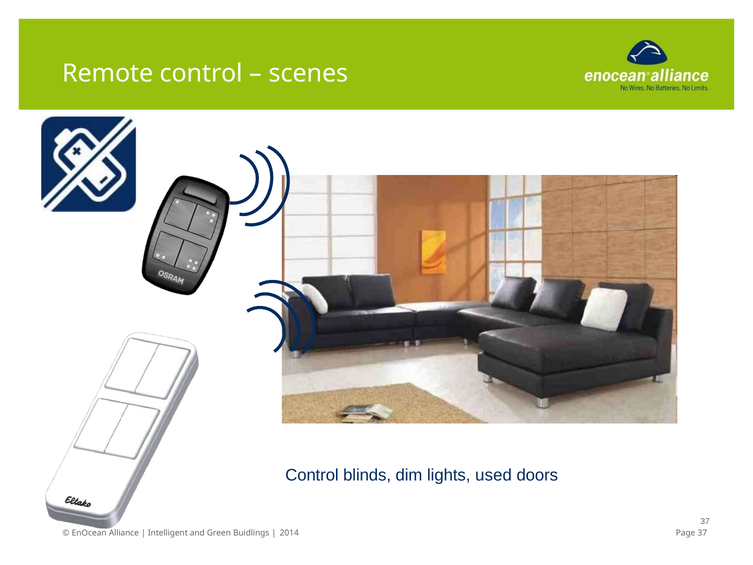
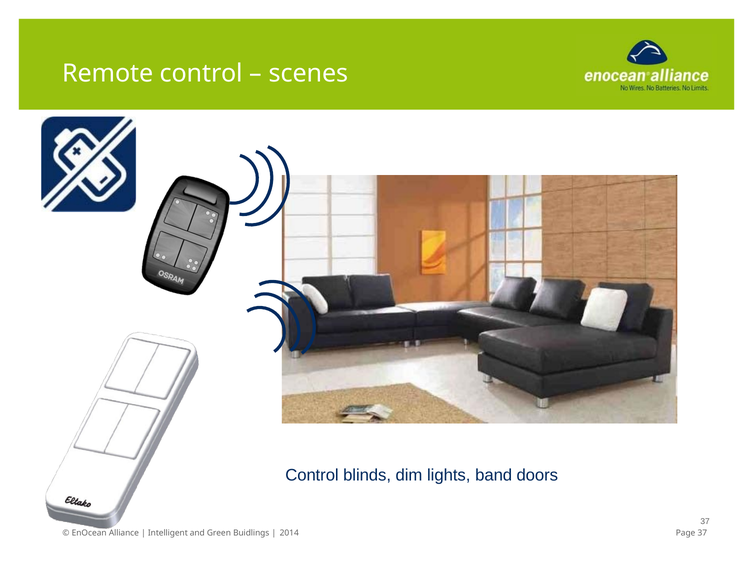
used: used -> band (494, 475)
